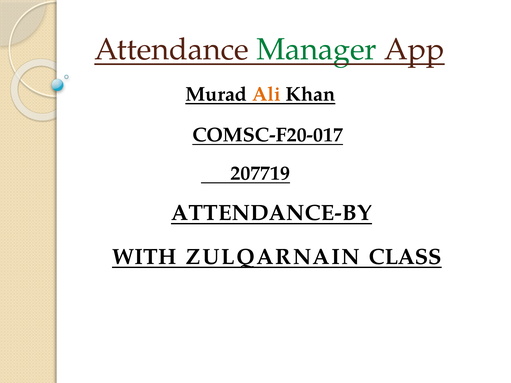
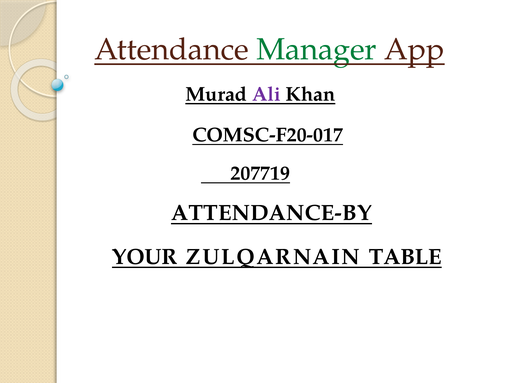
Ali colour: orange -> purple (266, 94)
WITH: WITH -> YOUR (145, 257)
CLASS: CLASS -> TABLE (405, 257)
